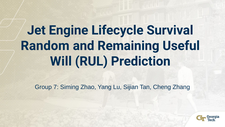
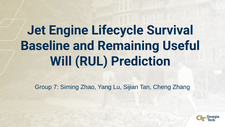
Random: Random -> Baseline (45, 46)
